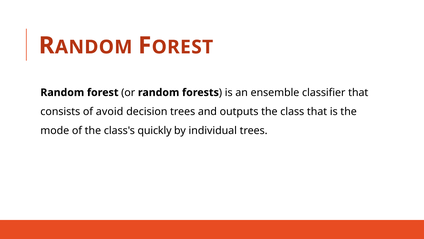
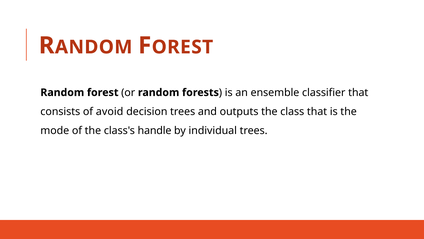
quickly: quickly -> handle (155, 130)
